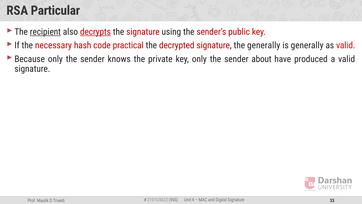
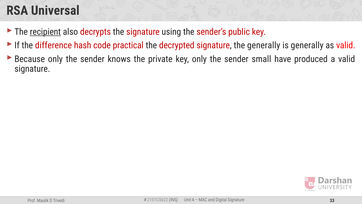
Particular: Particular -> Universal (55, 10)
decrypts underline: present -> none (95, 32)
necessary: necessary -> difference (53, 45)
about: about -> small (261, 59)
